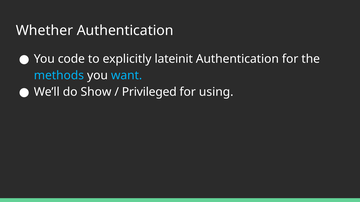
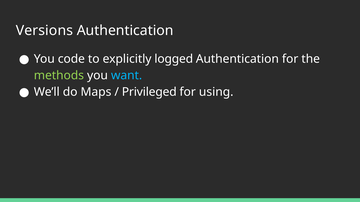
Whether: Whether -> Versions (44, 31)
lateinit: lateinit -> logged (174, 59)
methods colour: light blue -> light green (59, 76)
Show: Show -> Maps (96, 92)
